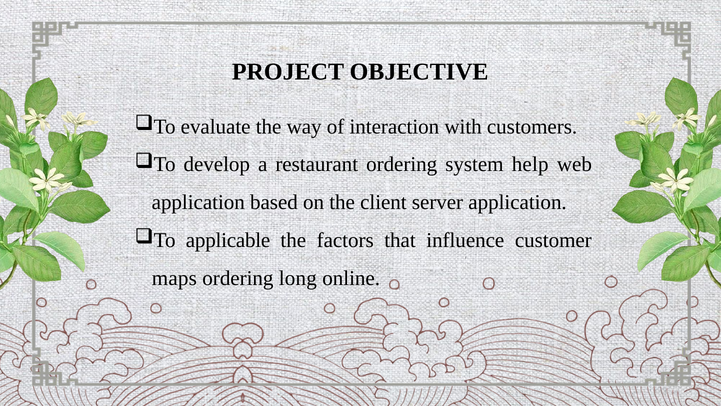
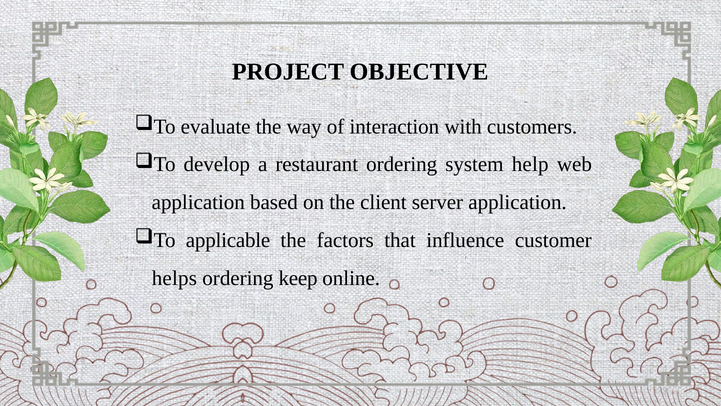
maps: maps -> helps (174, 278)
long: long -> keep (298, 278)
